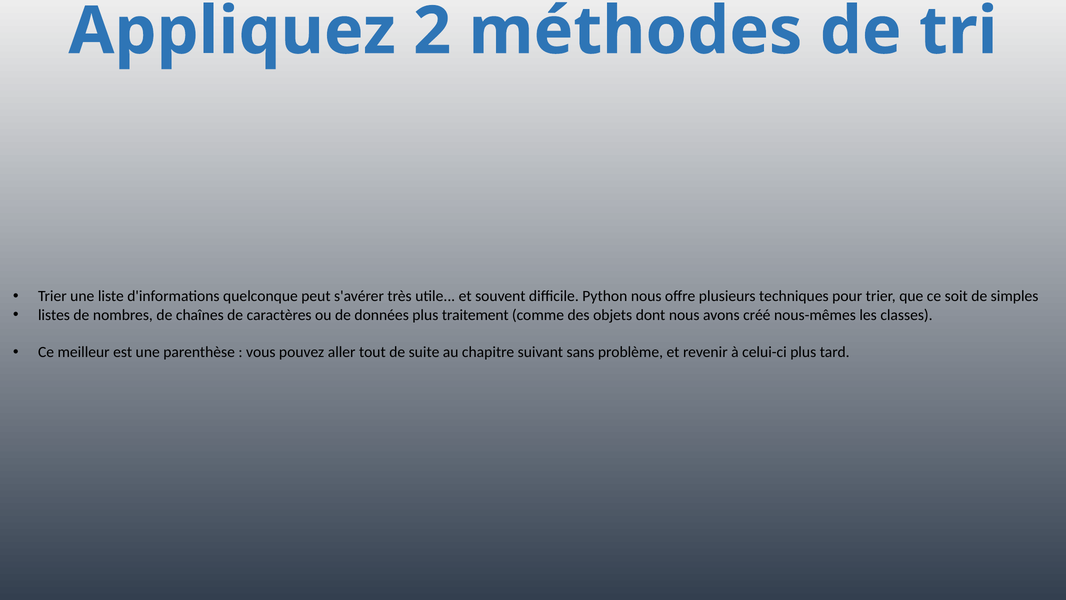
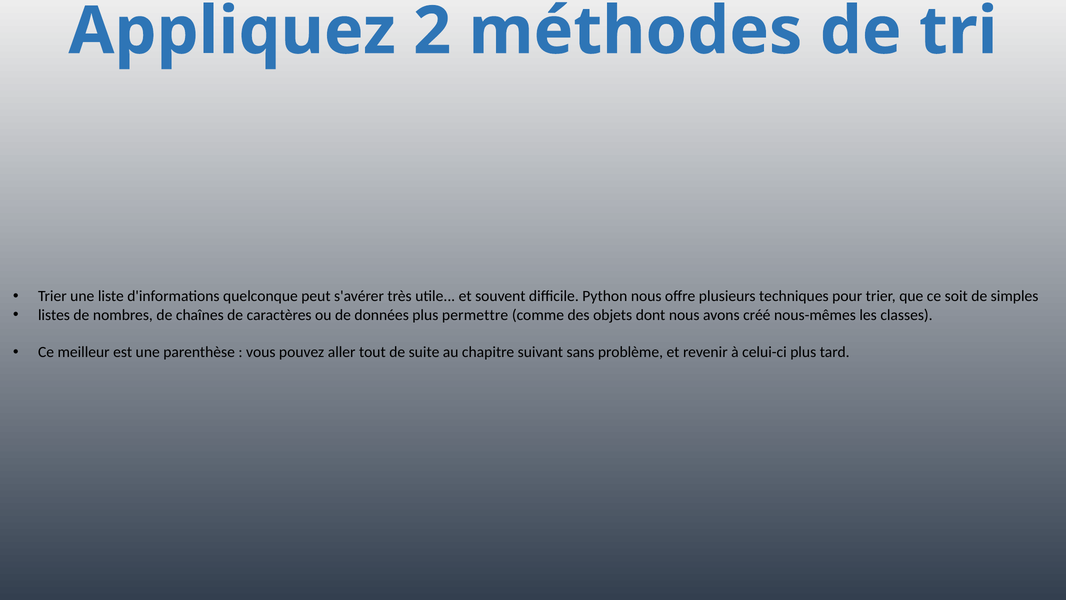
traitement: traitement -> permettre (475, 315)
